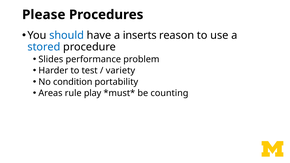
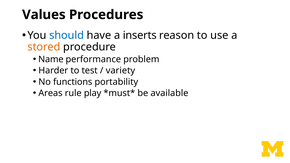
Please: Please -> Values (44, 15)
stored colour: blue -> orange (44, 47)
Slides: Slides -> Name (51, 59)
condition: condition -> functions (73, 82)
counting: counting -> available (169, 93)
